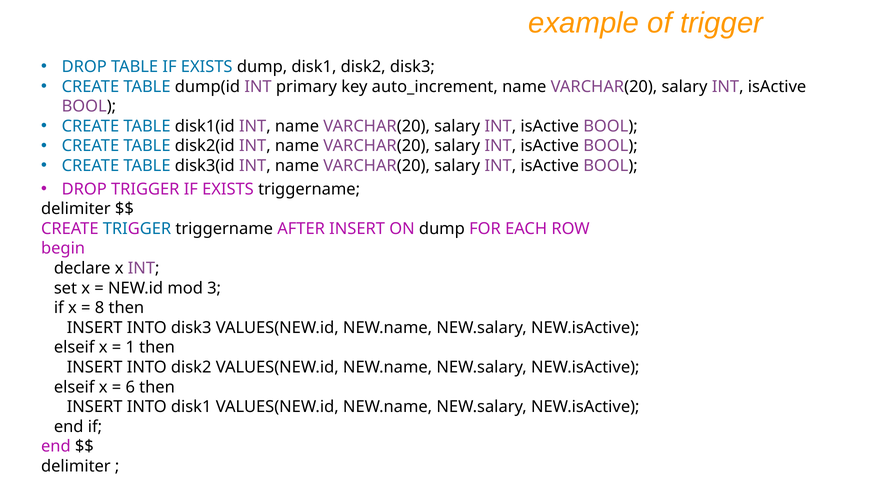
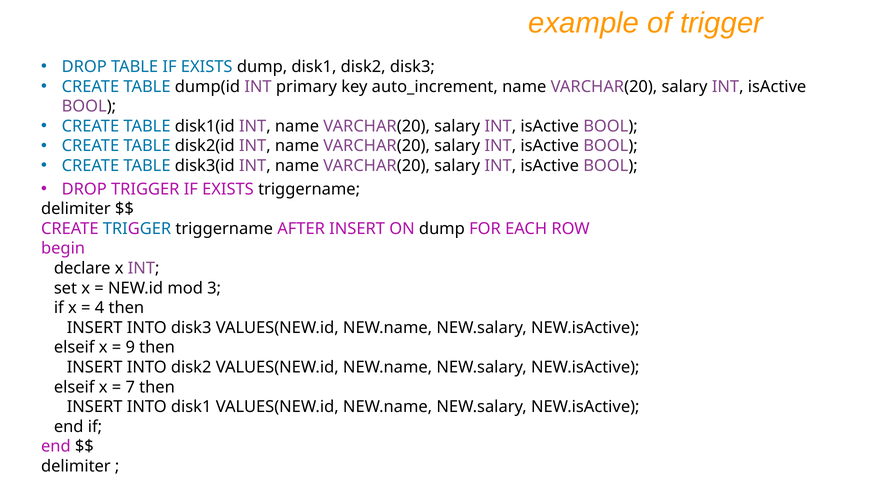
8: 8 -> 4 (100, 308)
1: 1 -> 9 (130, 347)
6: 6 -> 7 (130, 387)
